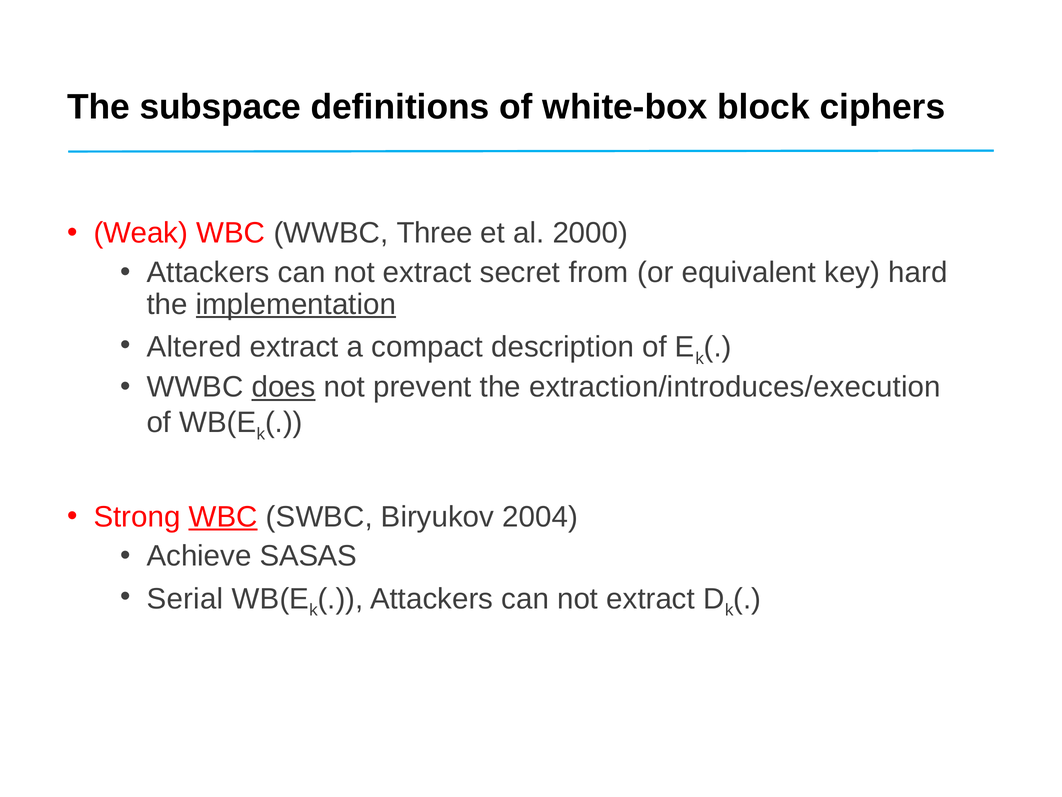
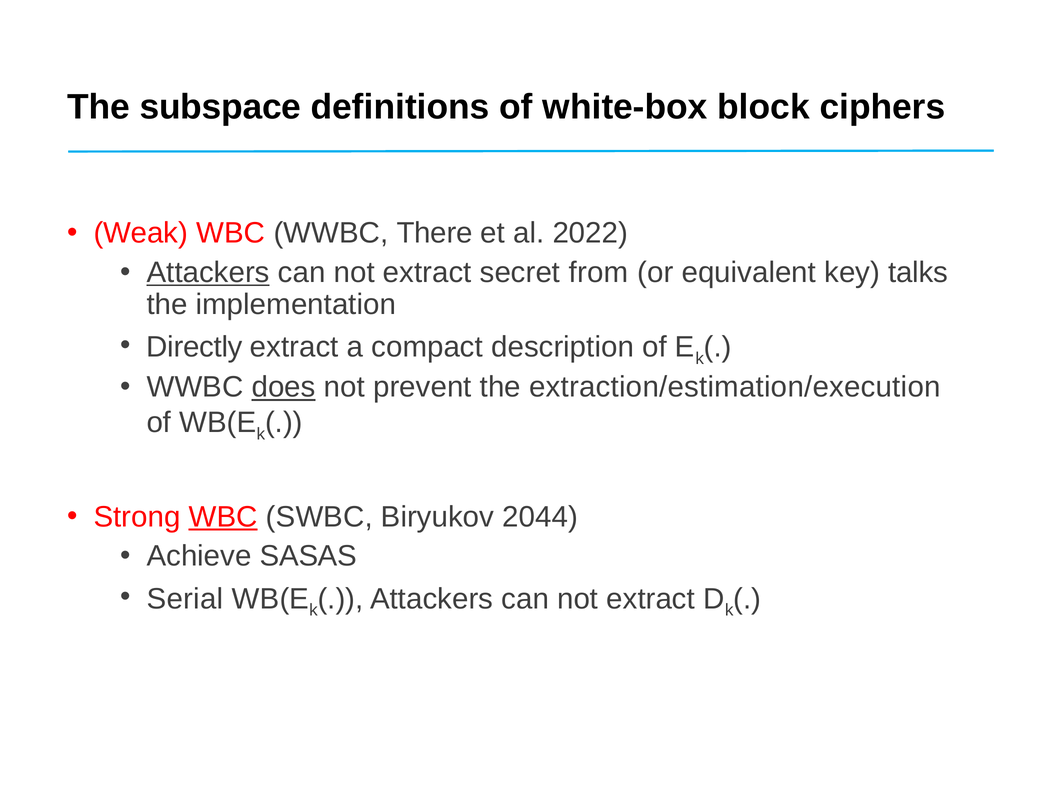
Three: Three -> There (435, 233)
2000: 2000 -> 2022 (590, 233)
Attackers underline: none -> present (208, 272)
hard: hard -> talks (918, 272)
implementation underline: present -> none (296, 304)
Altered: Altered -> Directly (194, 347)
extraction/introduces/execution: extraction/introduces/execution -> extraction/estimation/execution (735, 387)
2004: 2004 -> 2044 (540, 516)
